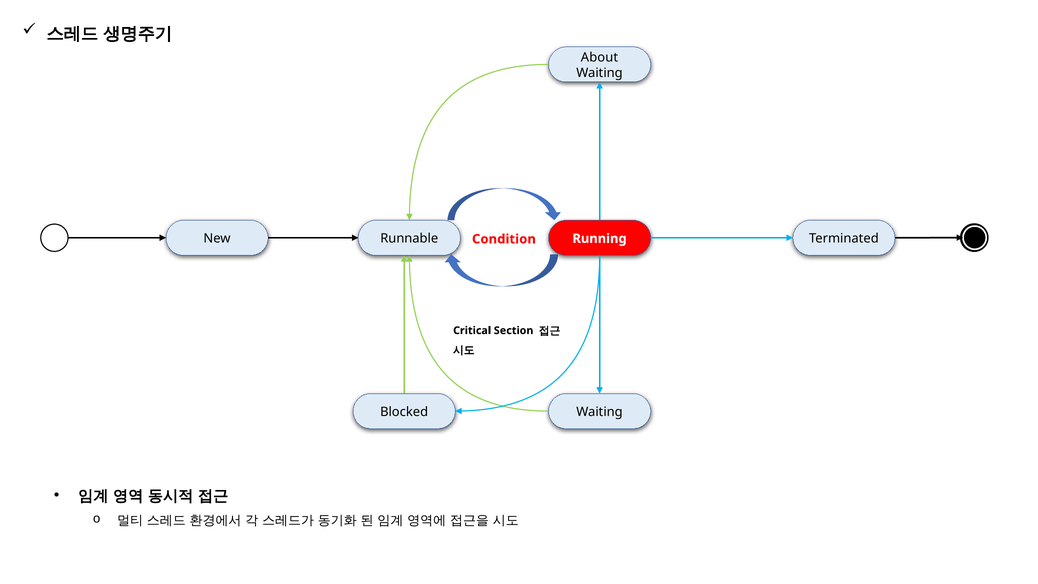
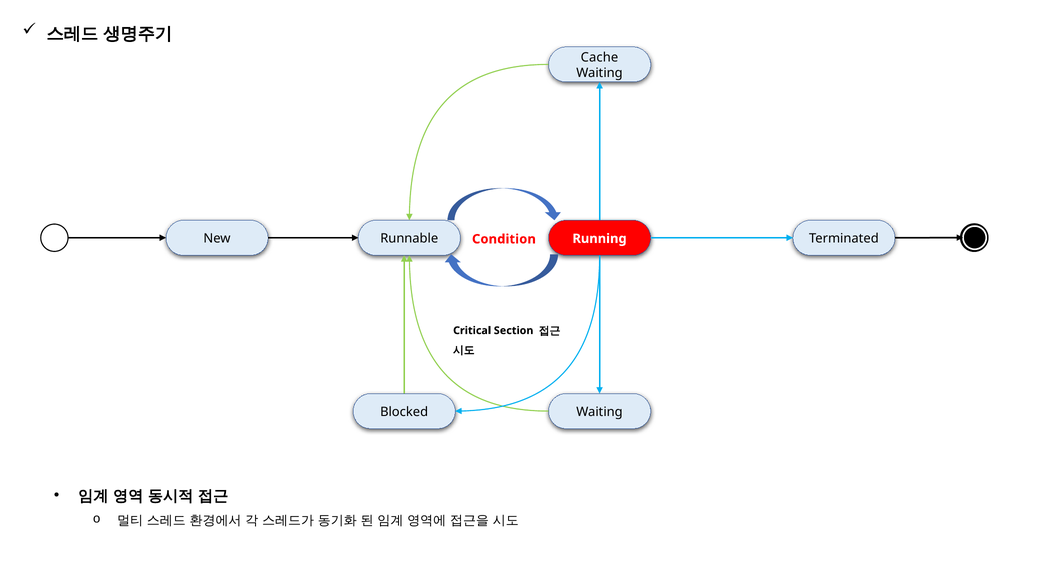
About: About -> Cache (600, 57)
